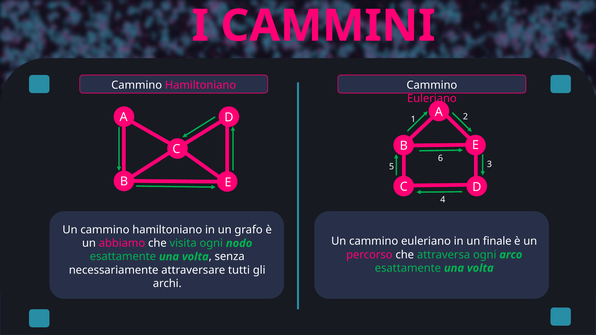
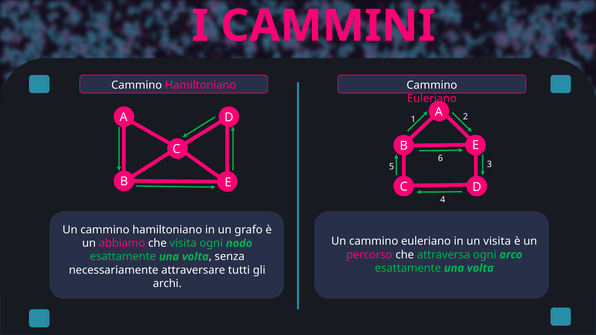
un finale: finale -> visita (497, 241)
